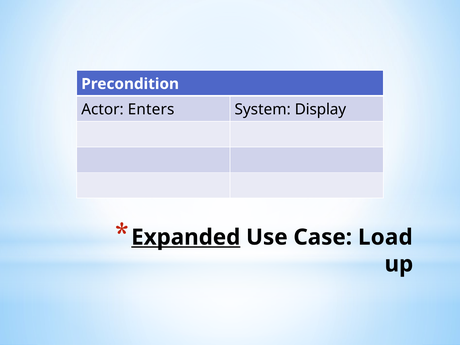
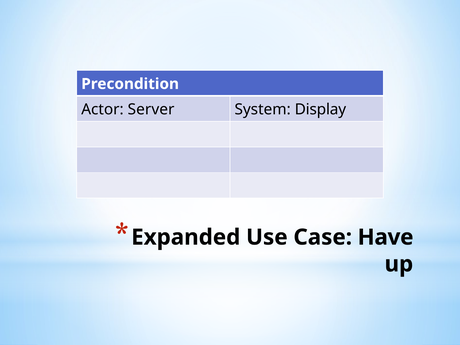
Enters: Enters -> Server (151, 109)
Expanded underline: present -> none (186, 237)
Load: Load -> Have (386, 237)
